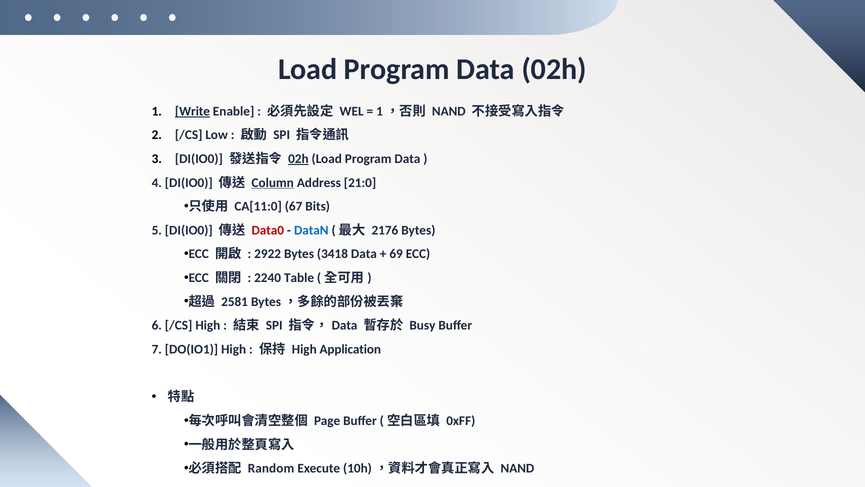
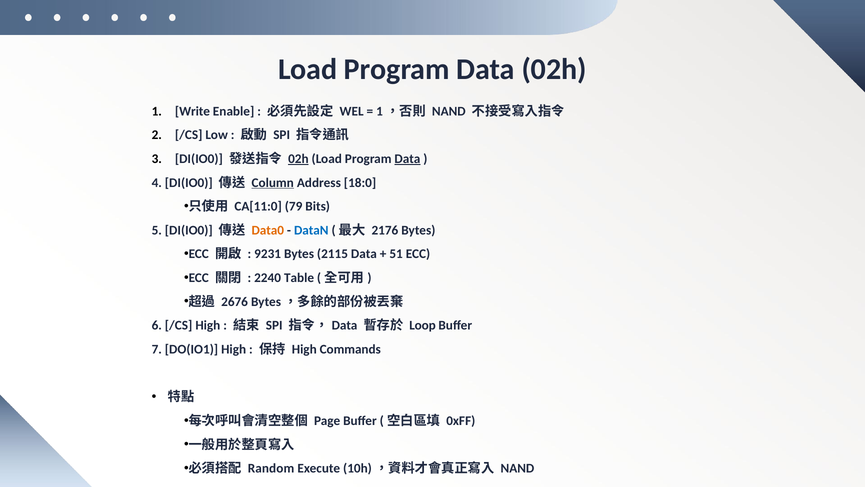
Write underline: present -> none (192, 111)
Data underline: none -> present (407, 159)
21:0: 21:0 -> 18:0 (360, 183)
67: 67 -> 79 (294, 206)
Data0 colour: red -> orange (268, 230)
2922: 2922 -> 9231 (268, 254)
3418: 3418 -> 2115 (332, 254)
69: 69 -> 51 (396, 254)
2581: 2581 -> 2676 (235, 302)
Busy: Busy -> Loop (423, 325)
Application: Application -> Commands (350, 349)
